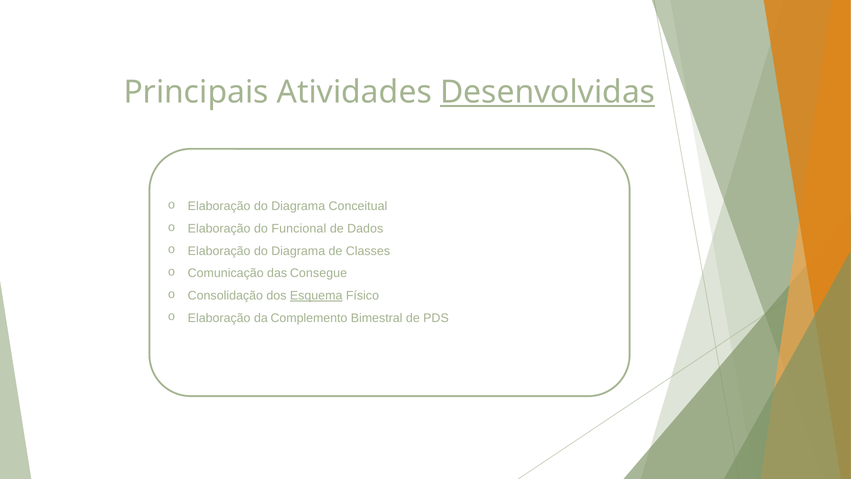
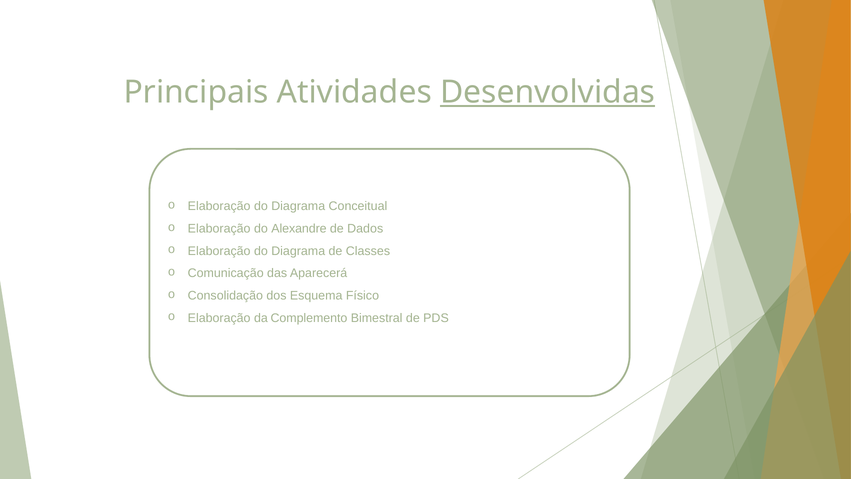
Funcional: Funcional -> Alexandre (299, 228)
Consegue: Consegue -> Aparecerá (319, 273)
Esquema underline: present -> none (316, 296)
